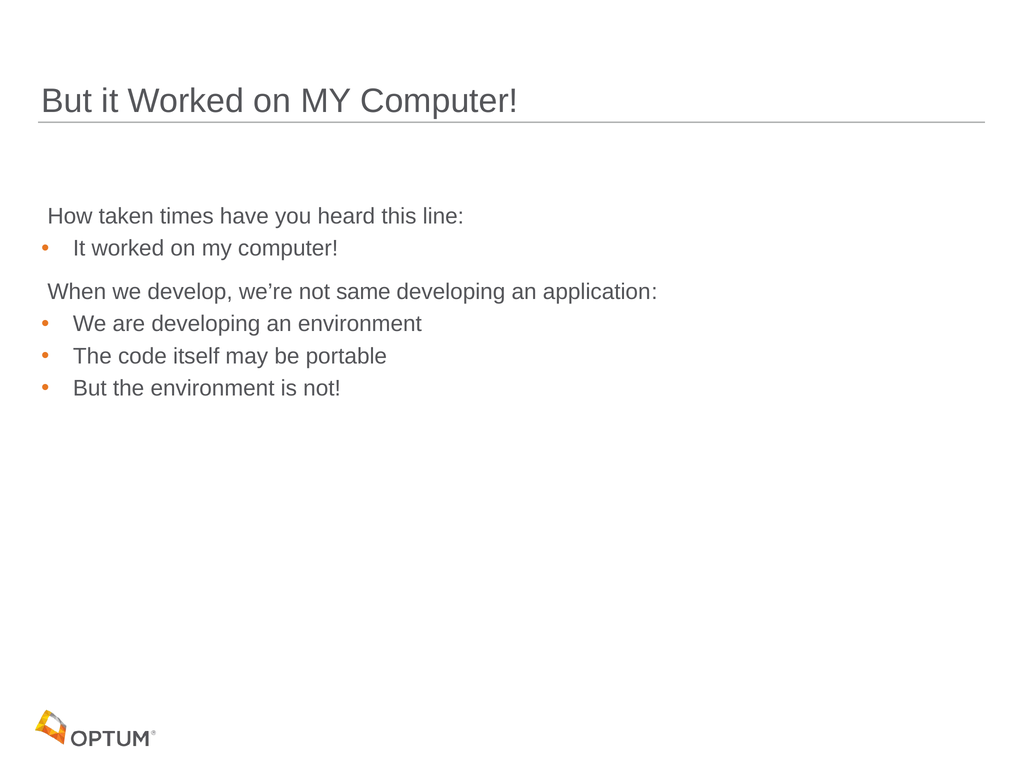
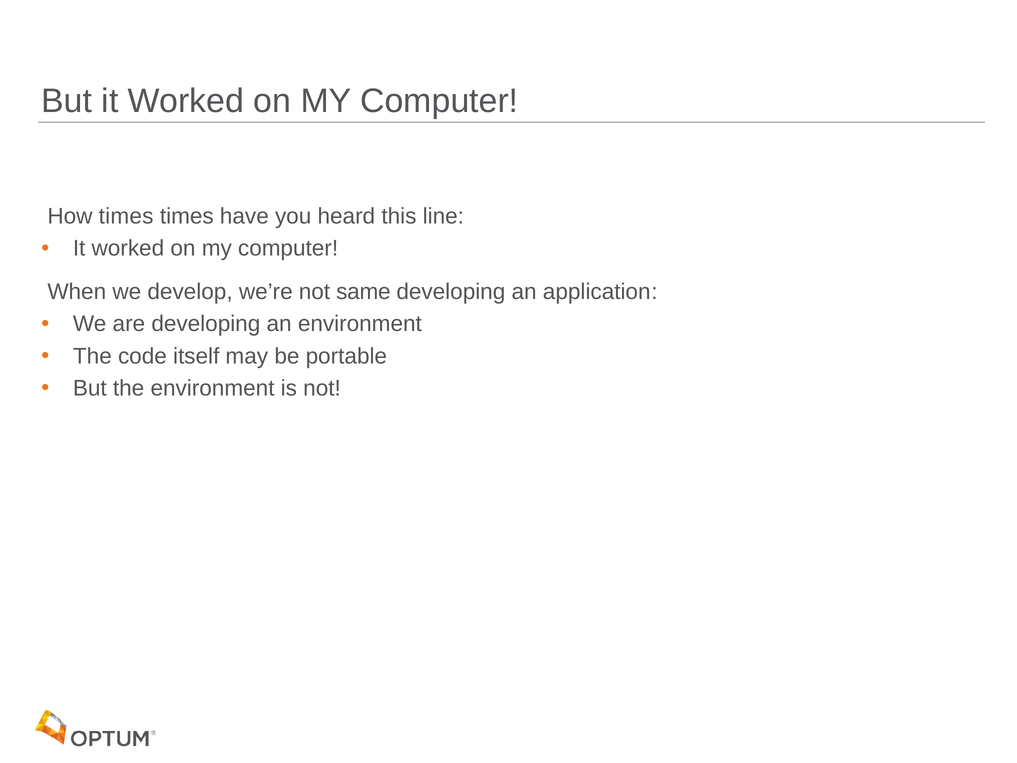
How taken: taken -> times (126, 216)
